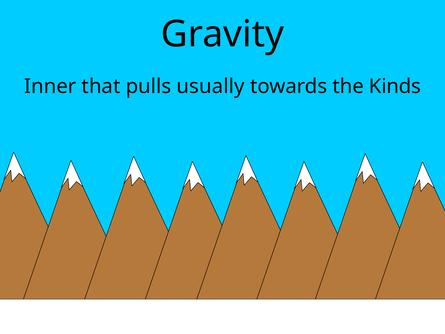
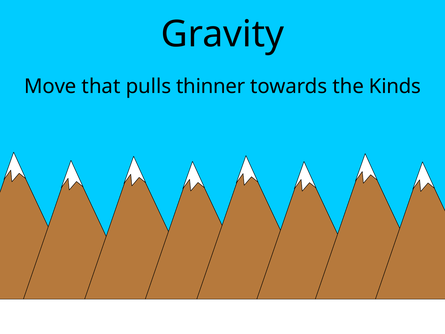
Inner: Inner -> Move (50, 86)
usually: usually -> thinner (211, 86)
